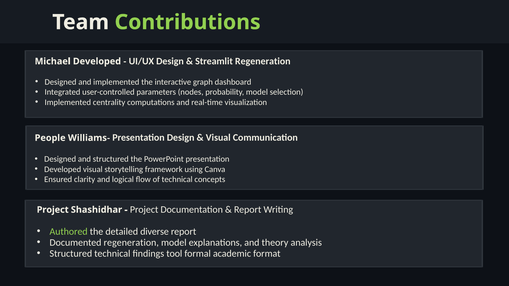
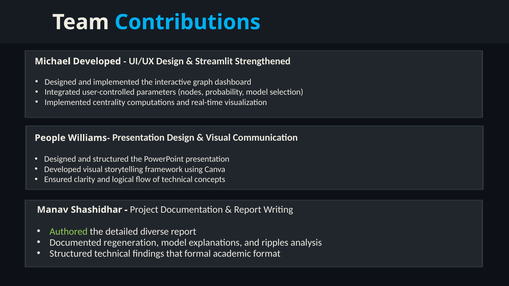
Contributions colour: light green -> light blue (188, 22)
Streamlit Regeneration: Regeneration -> Strengthened (263, 61)
Project: Project -> Manav (53, 210)
theory: theory -> ripples (275, 243)
tool: tool -> that (174, 254)
